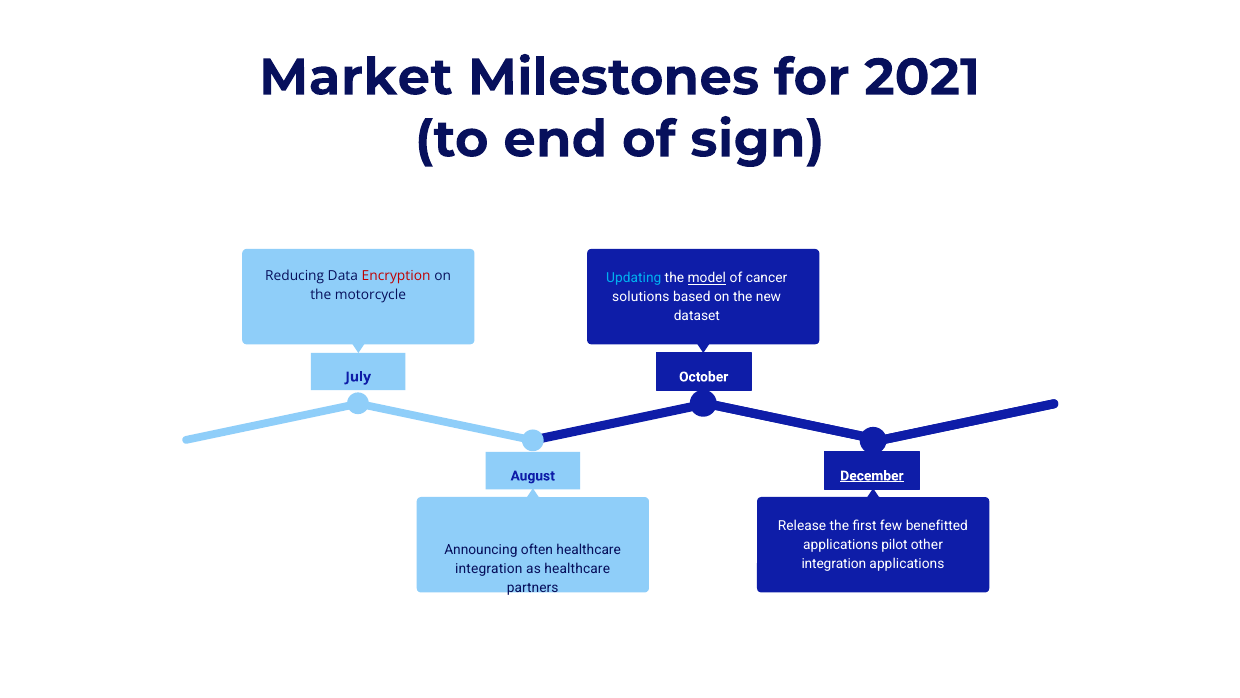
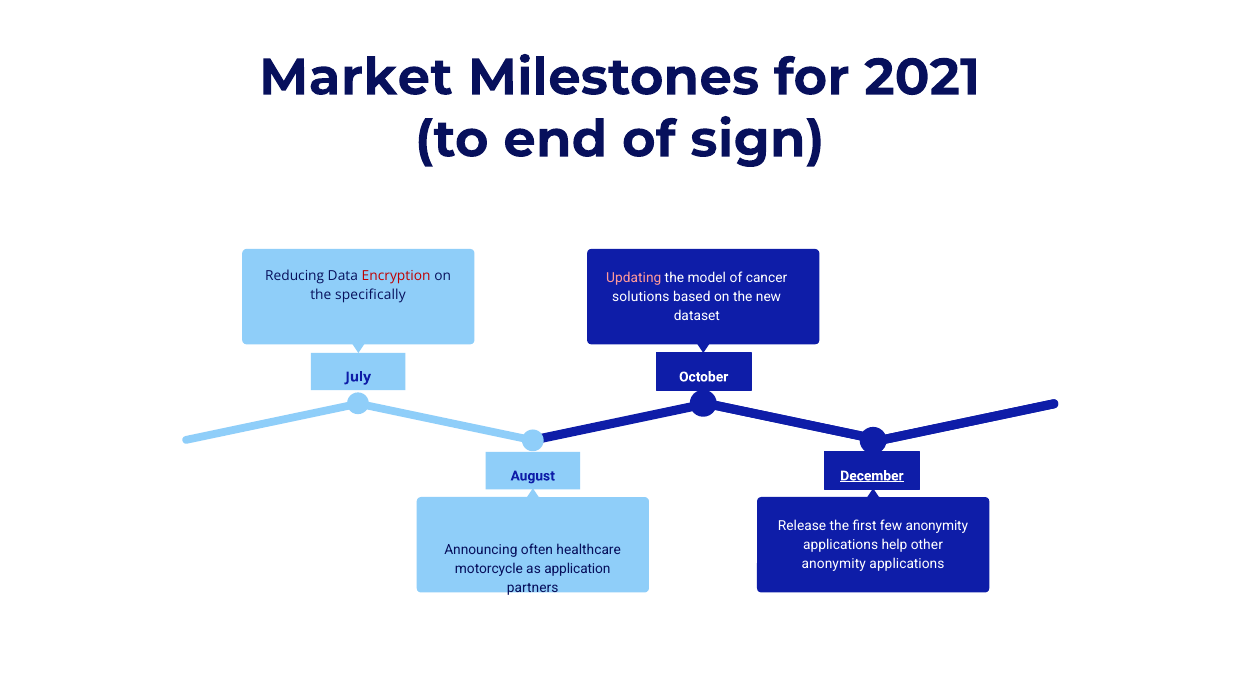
Updating colour: light blue -> pink (634, 278)
model underline: present -> none (707, 278)
motorcycle: motorcycle -> specifically (370, 294)
few benefitted: benefitted -> anonymity (937, 526)
pilot: pilot -> help (894, 545)
integration: integration -> anonymity (834, 564)
integration: integration -> motorcycle (489, 569)
as healthcare: healthcare -> application (577, 569)
